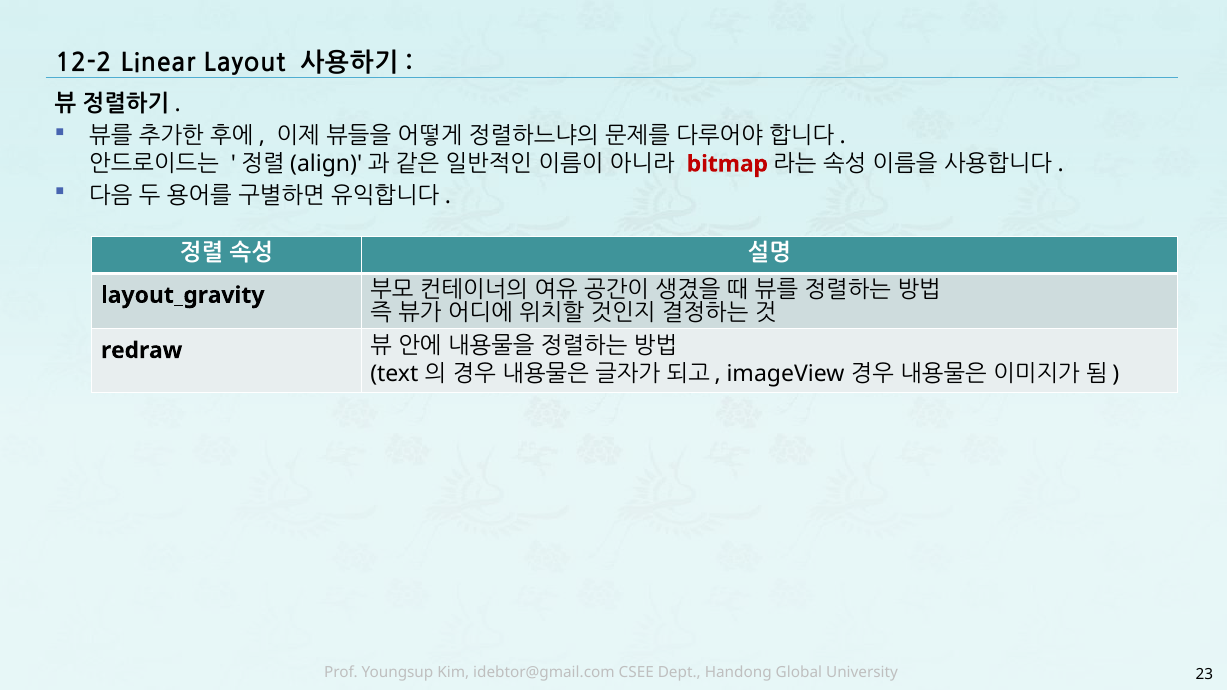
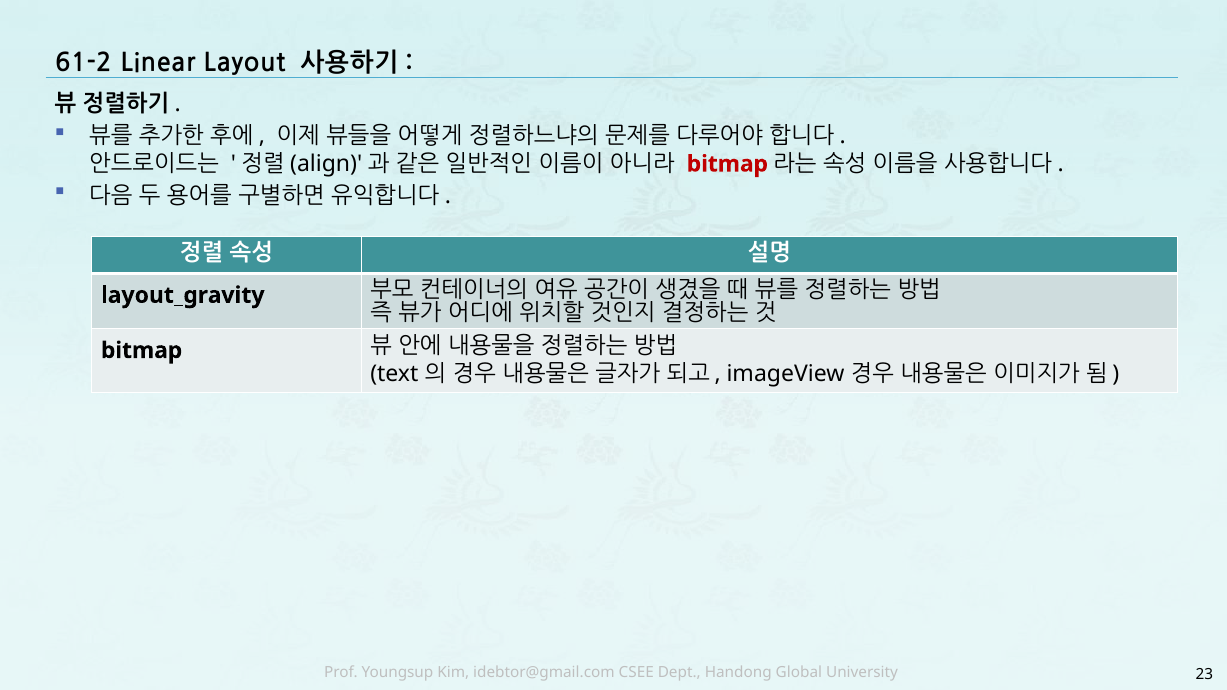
12-2: 12-2 -> 61-2 (83, 63)
redraw: redraw -> bitmap (142, 351)
